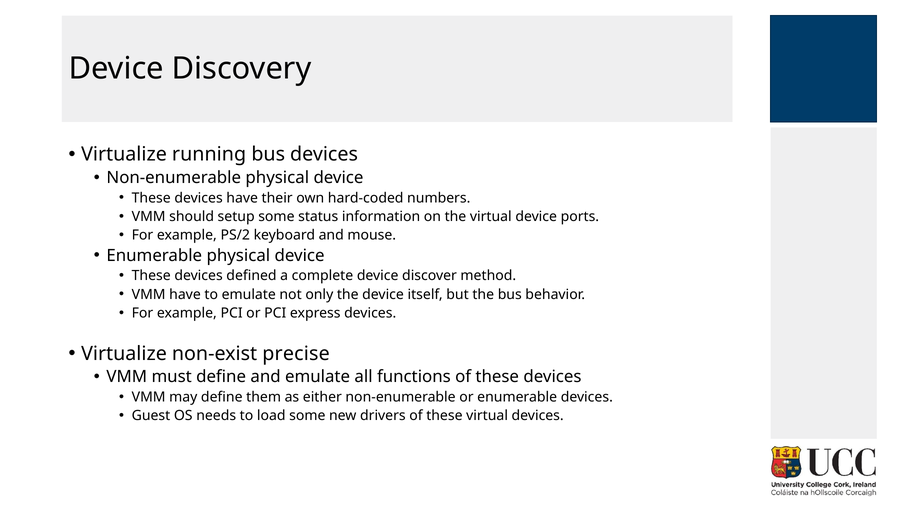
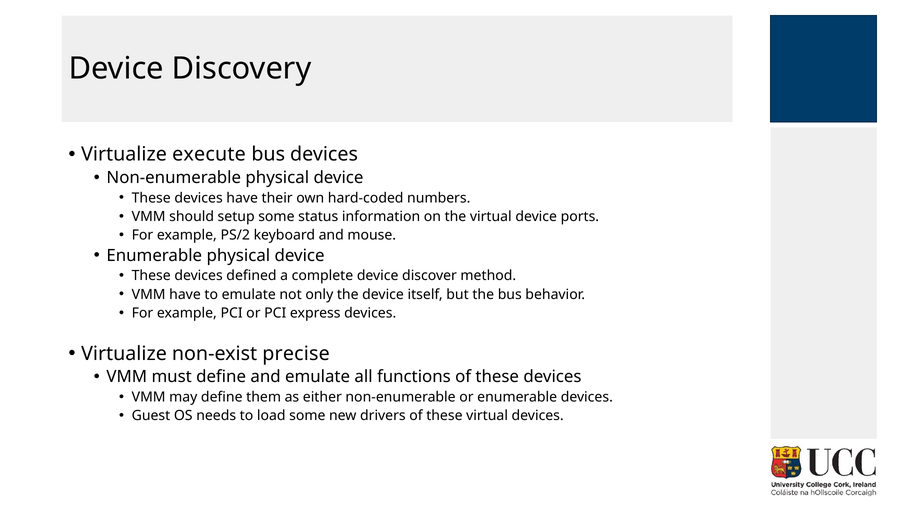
running: running -> execute (209, 154)
